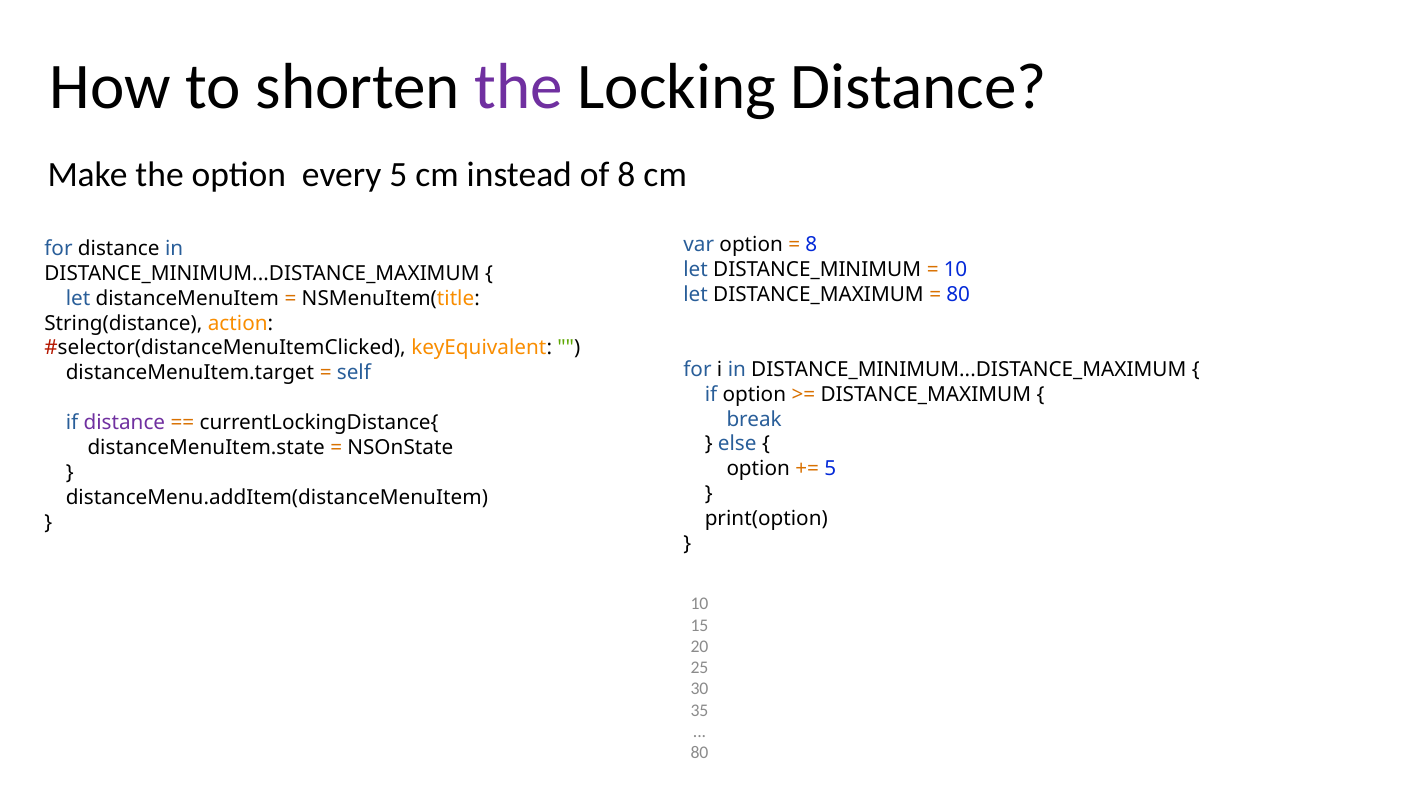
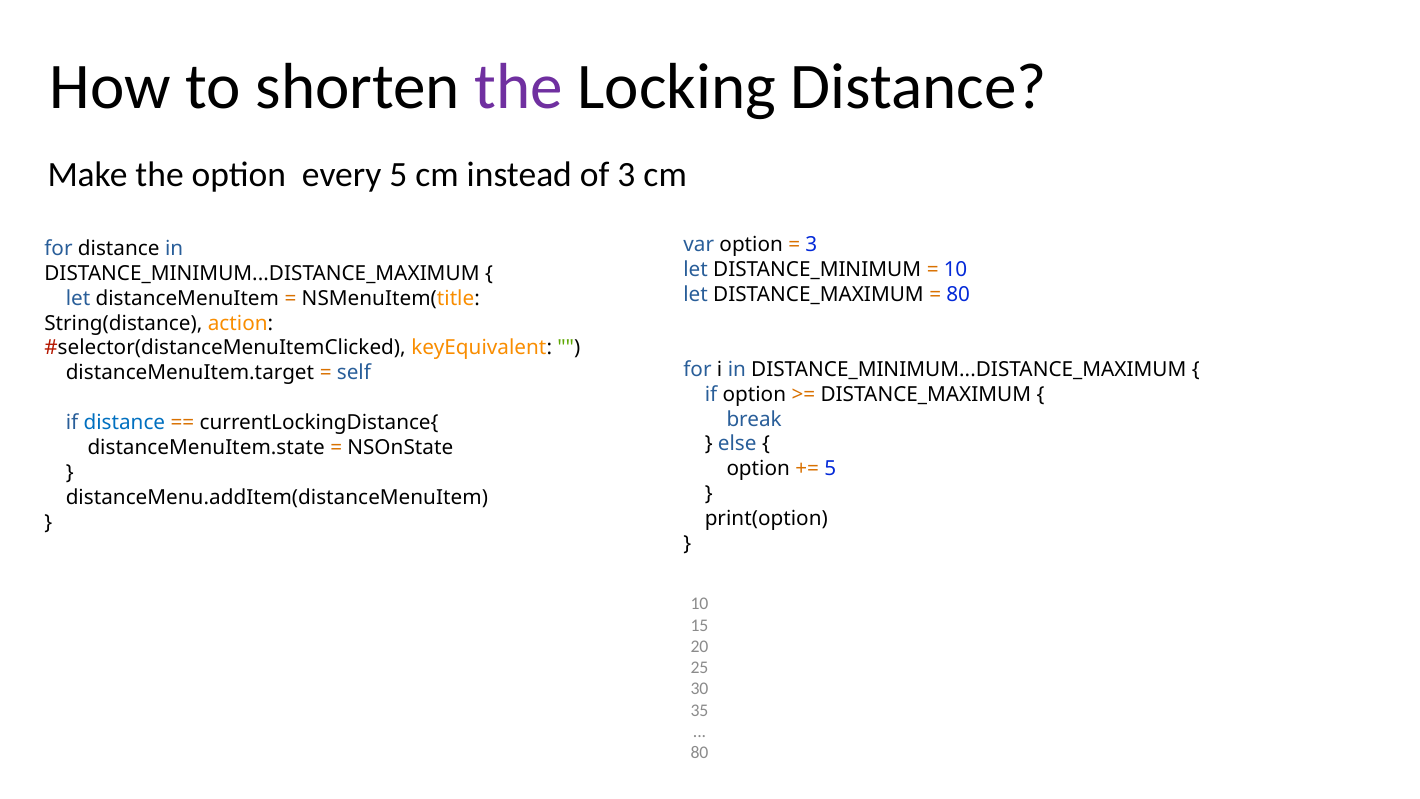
of 8: 8 -> 3 (626, 175)
8: 8 -> 3 (811, 245)
distance colour: purple -> blue (124, 423)
